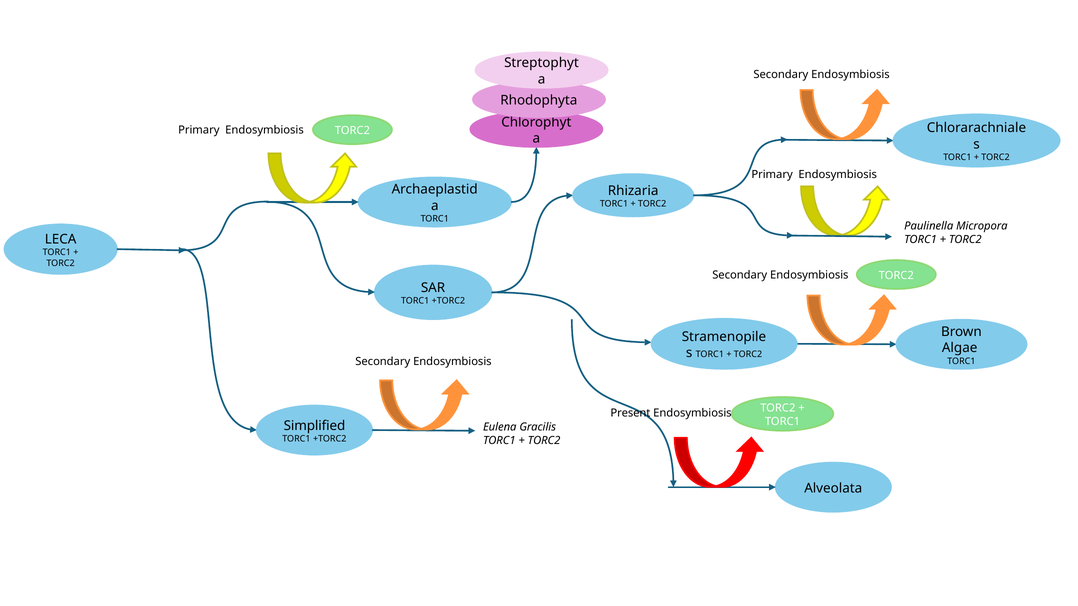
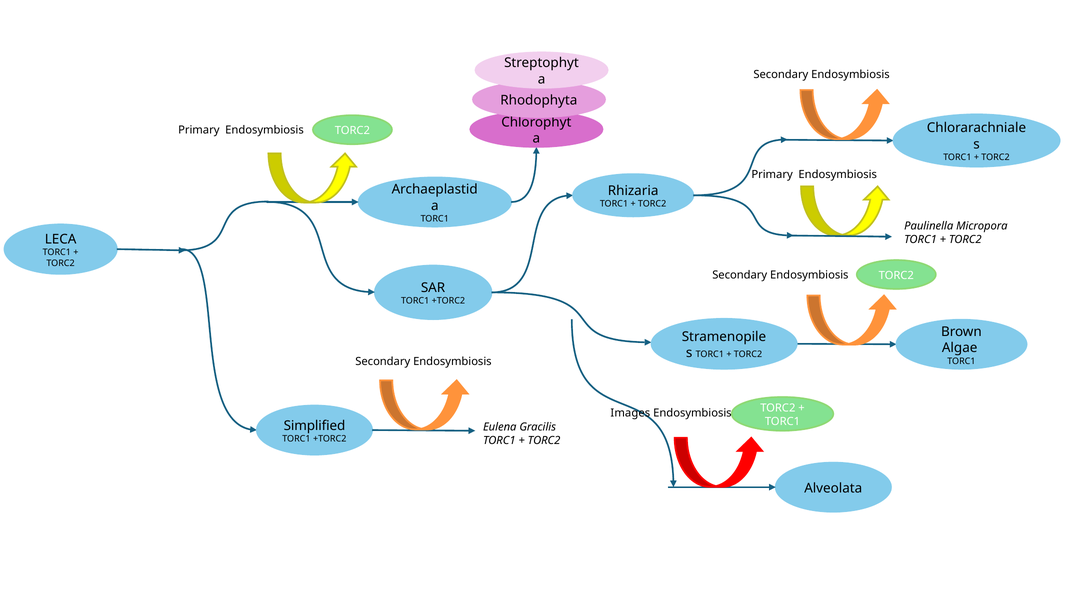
Present: Present -> Images (630, 413)
